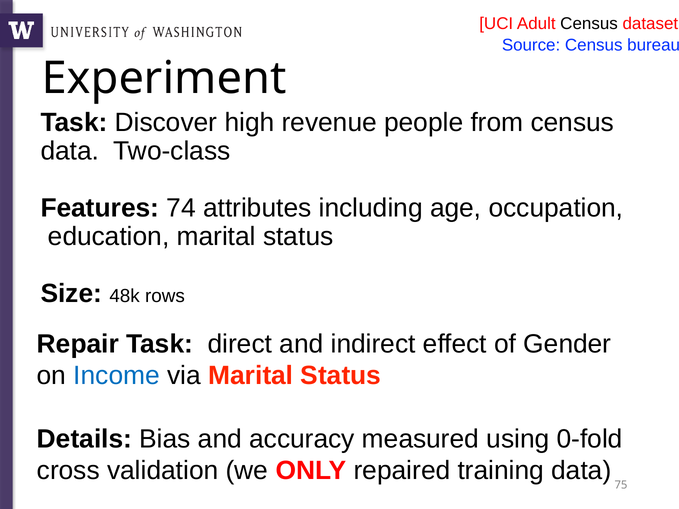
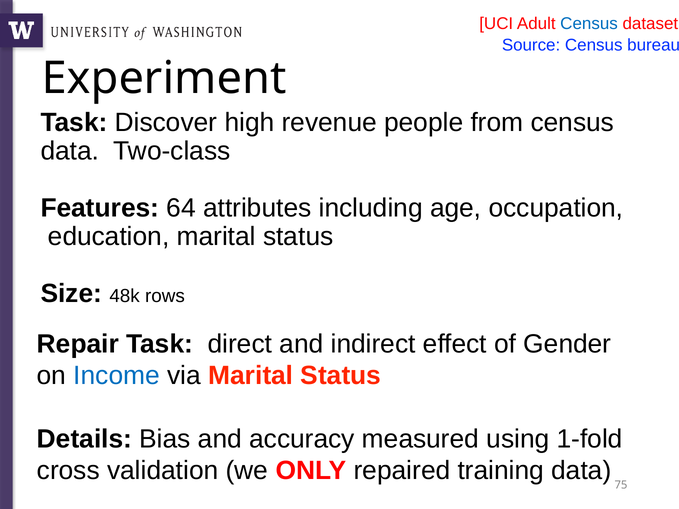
Census colour: black -> blue (589, 24)
74: 74 -> 64 (181, 208)
0-fold: 0-fold -> 1-fold (590, 439)
